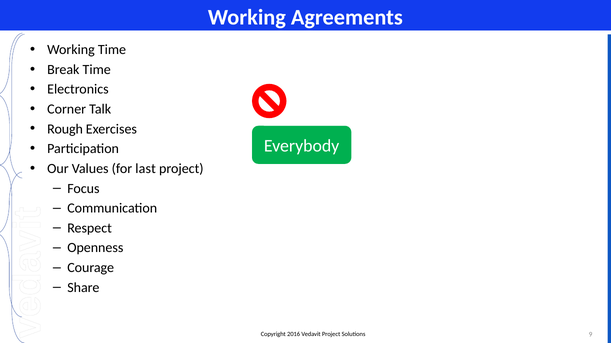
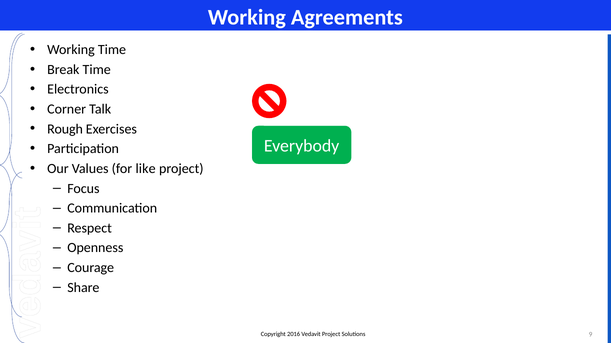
last: last -> like (146, 169)
